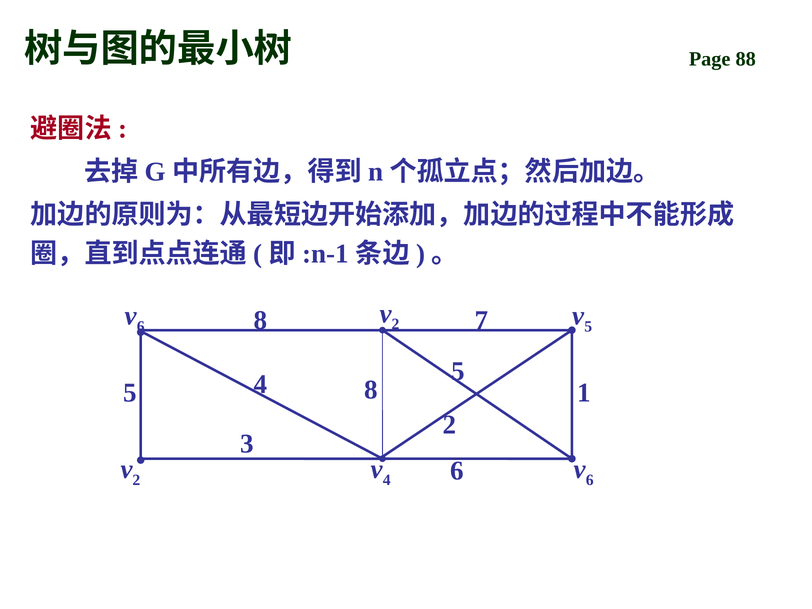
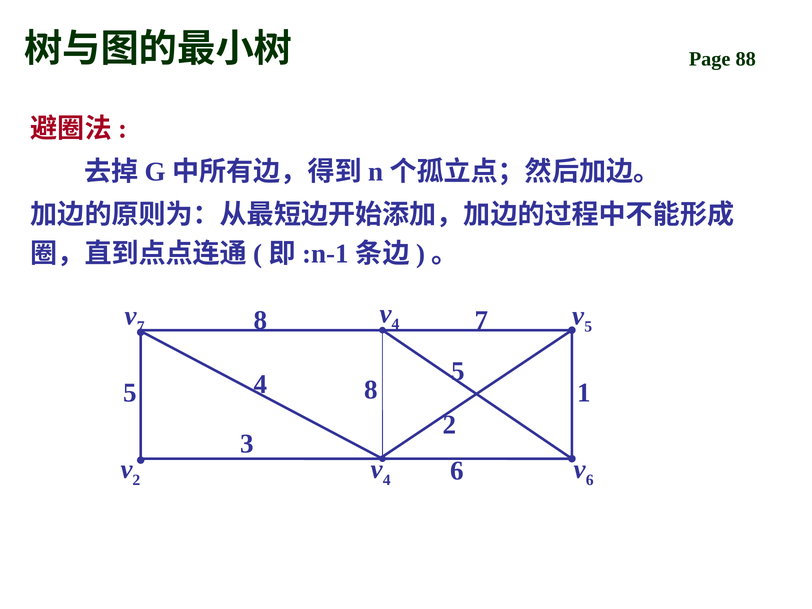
2: 2 -> 4 (395, 324)
6: 6 -> 7 (141, 327)
